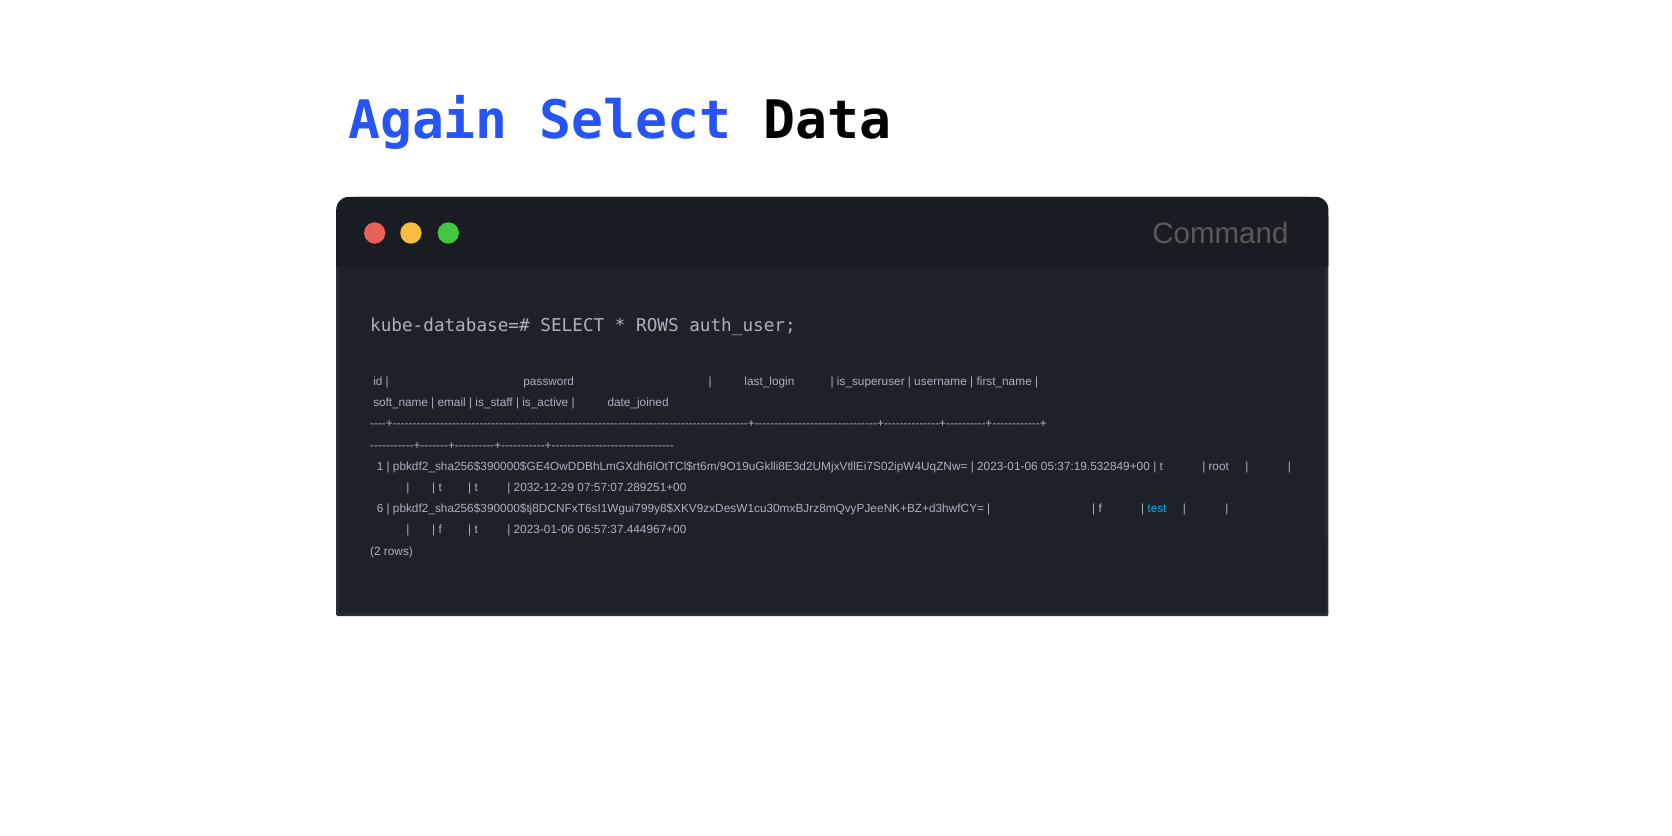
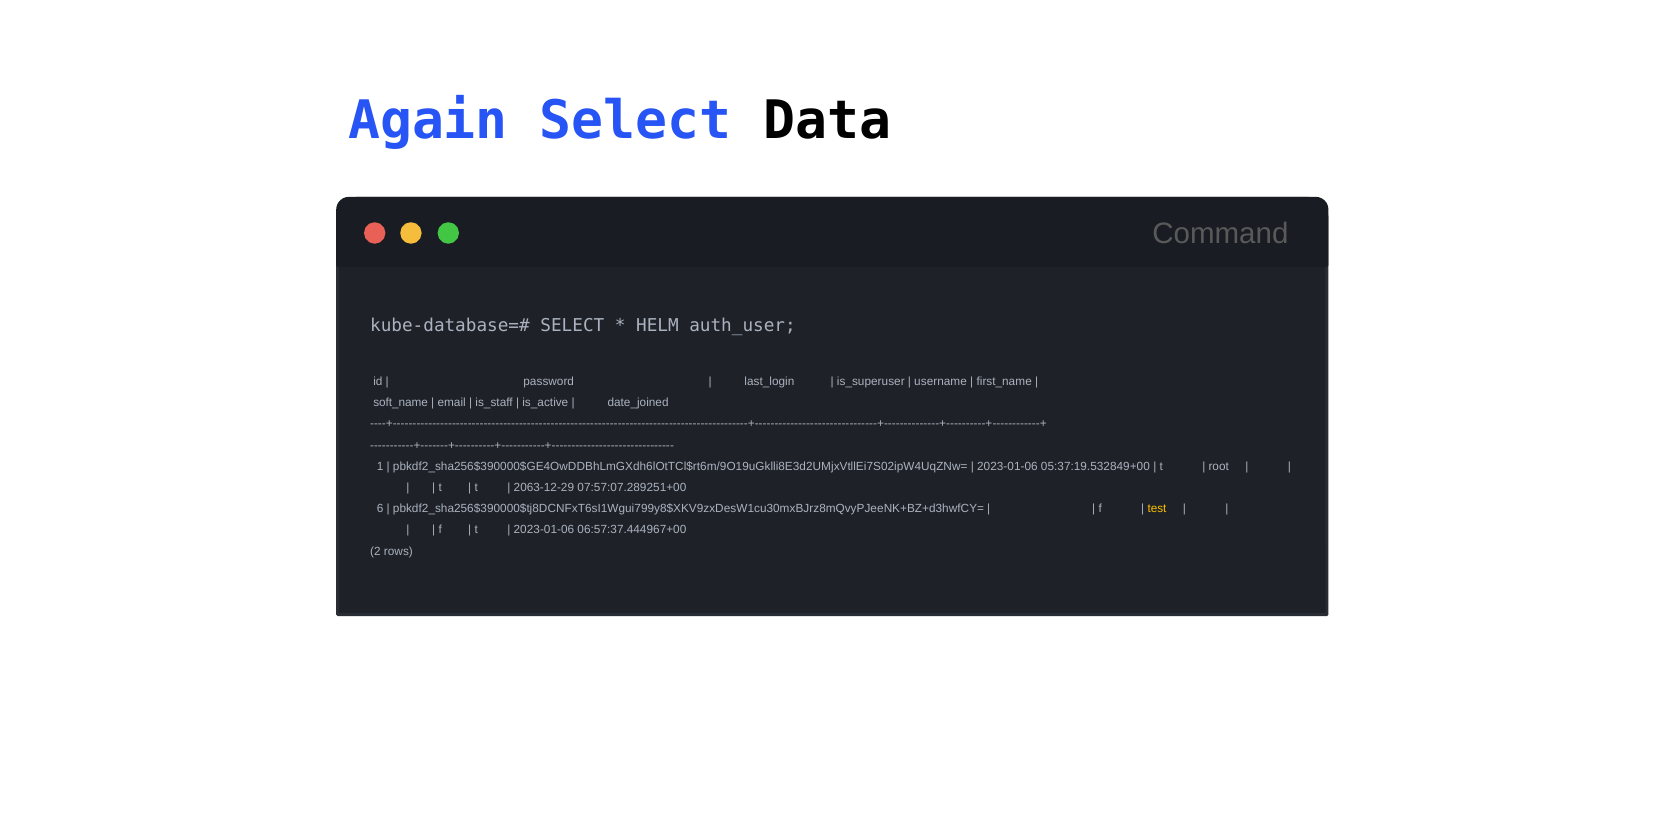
ROWS: ROWS -> HELM (657, 325)
2032-12-29: 2032-12-29 -> 2063-12-29 (544, 488)
test colour: light blue -> yellow (1157, 509)
